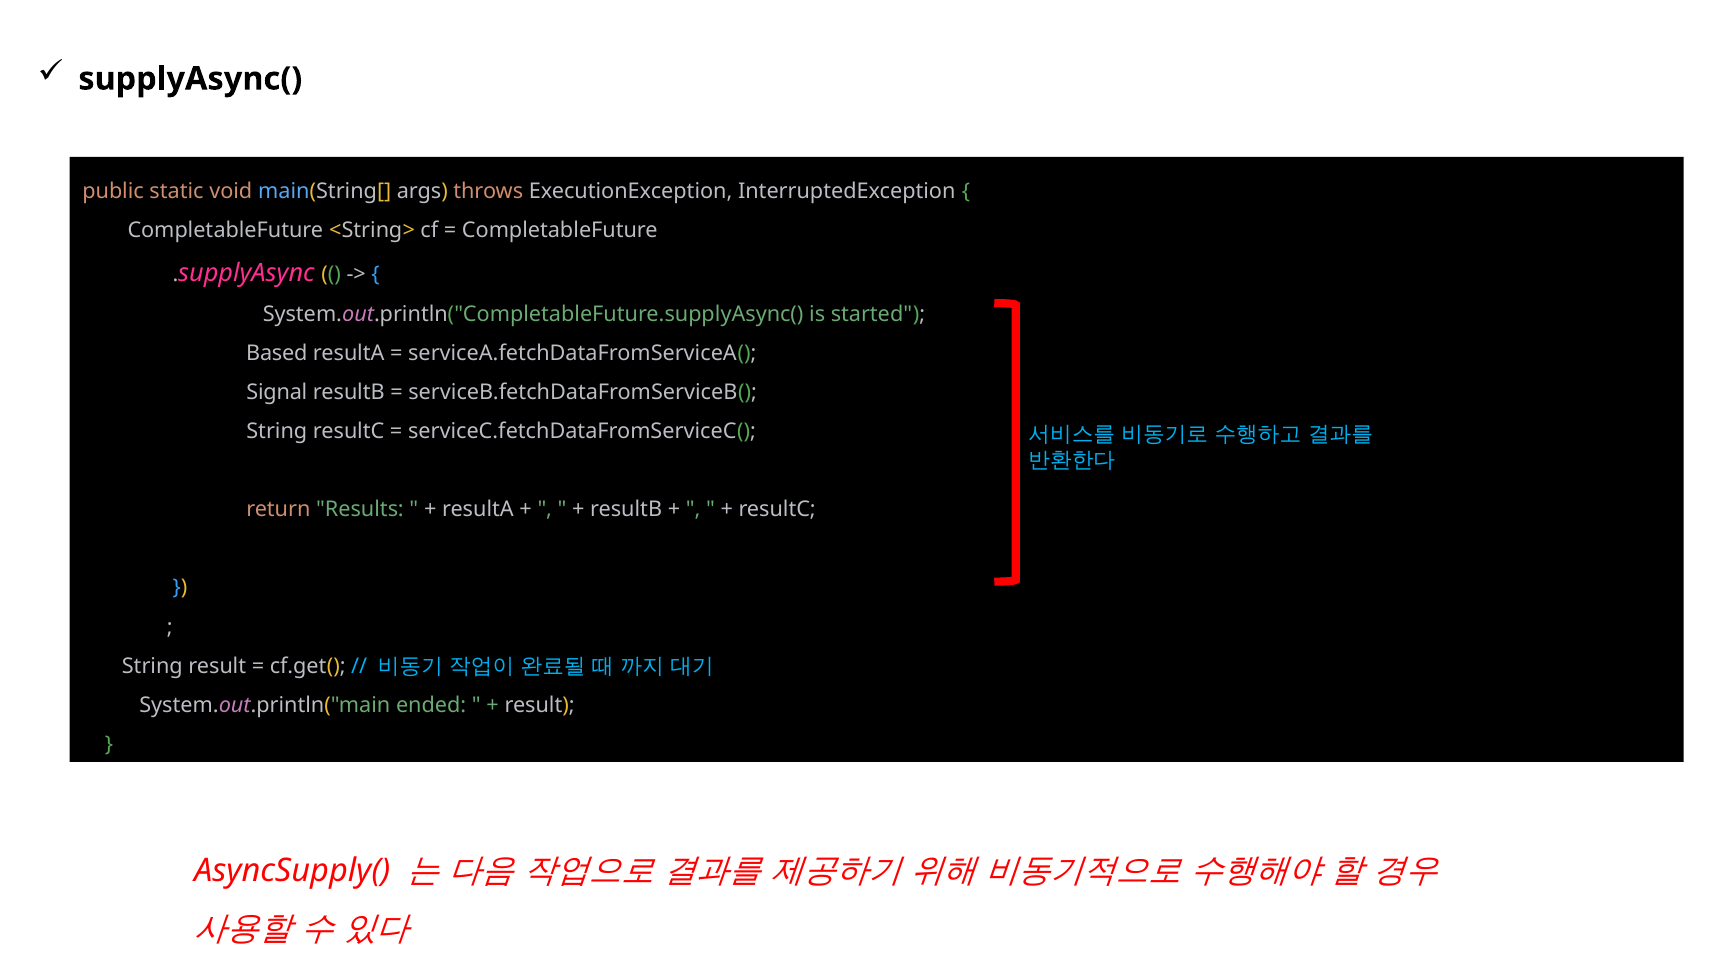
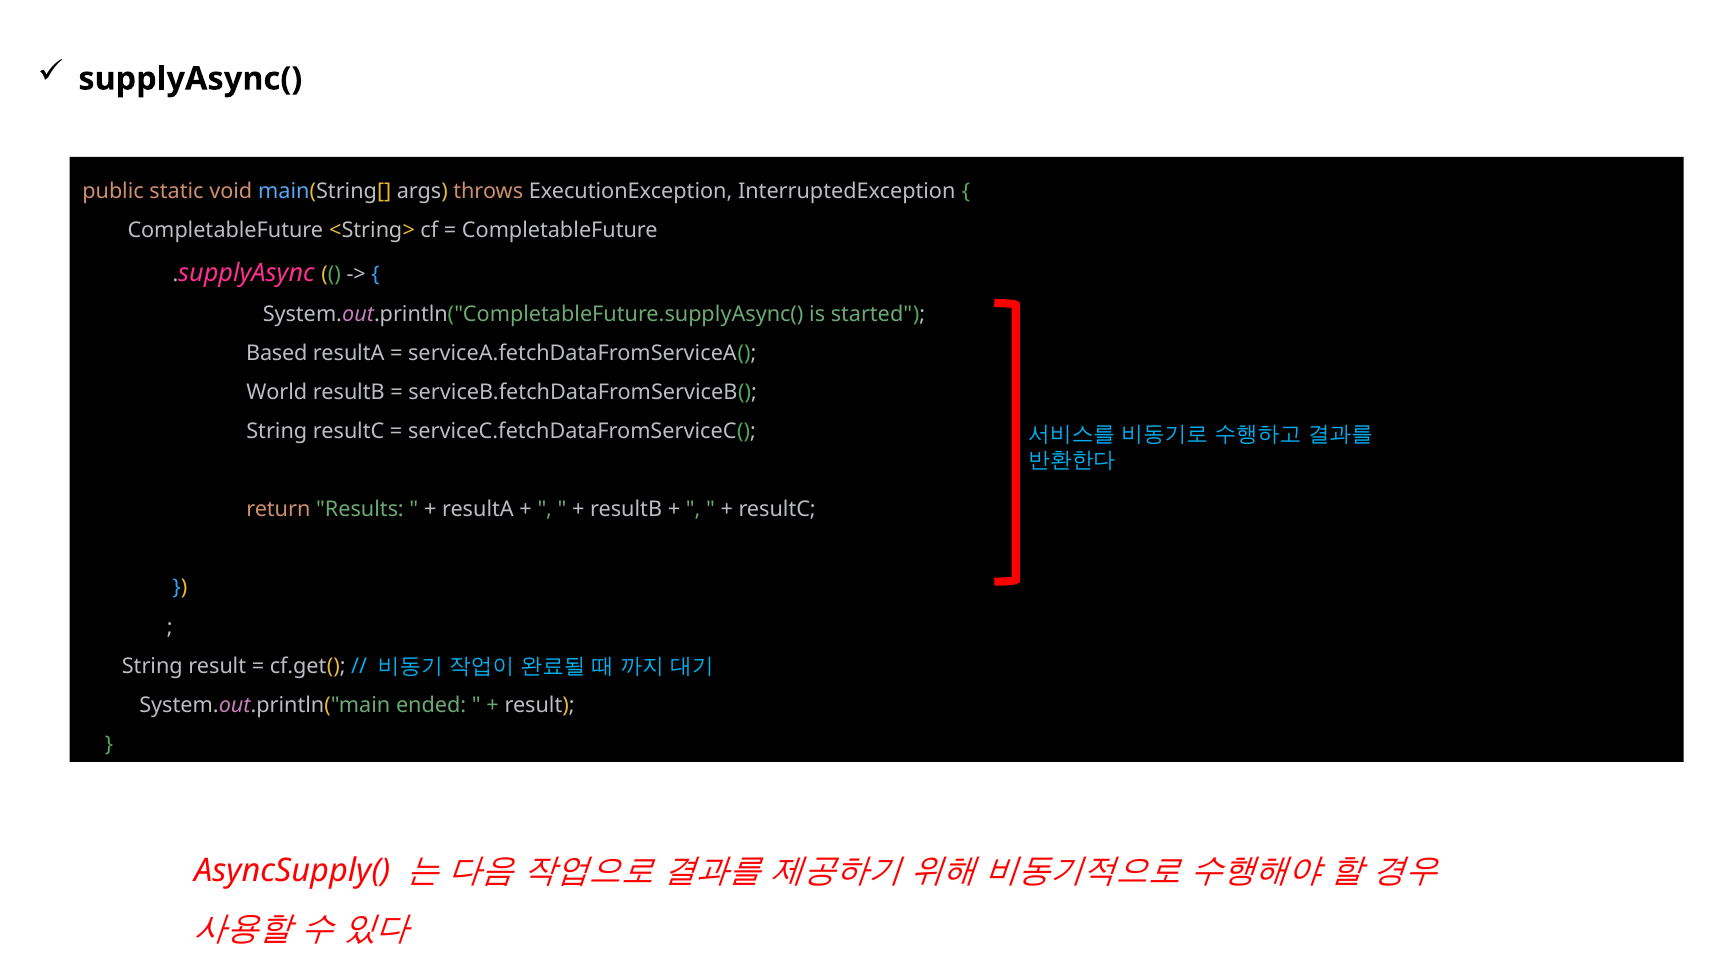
Signal: Signal -> World (277, 393)
